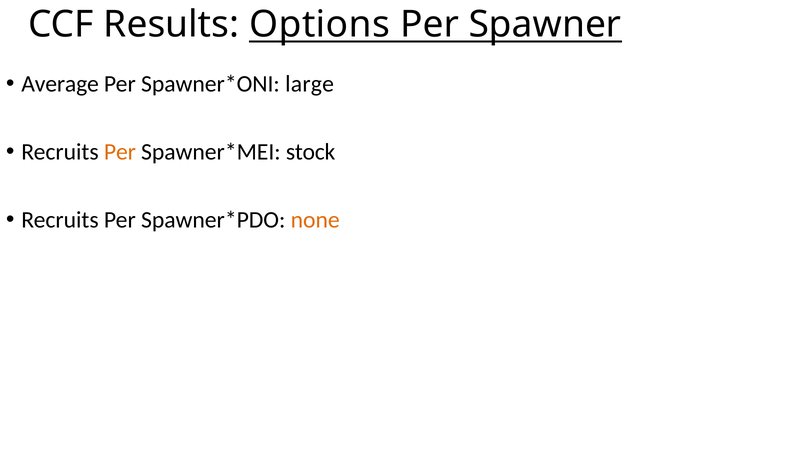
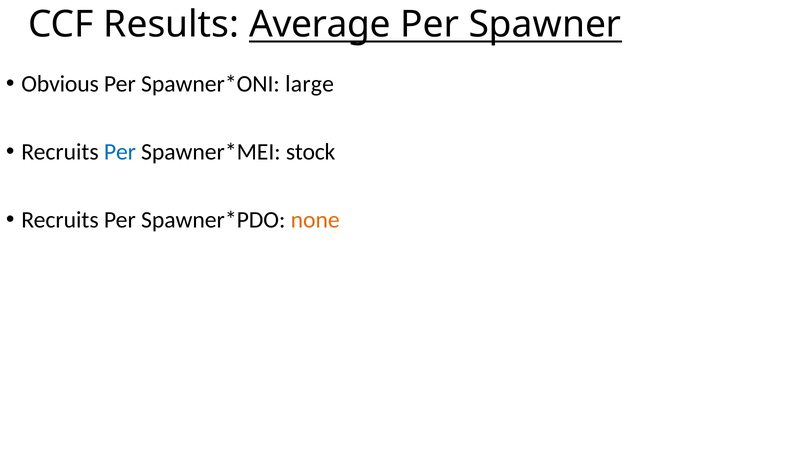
Options: Options -> Average (320, 24)
Average: Average -> Obvious (60, 84)
Per colour: orange -> blue (120, 152)
